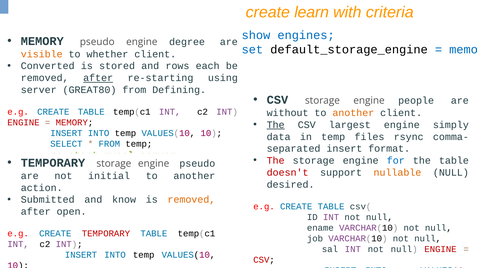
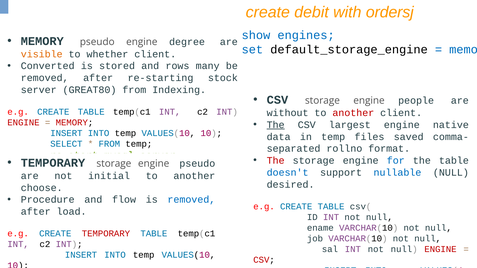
learn: learn -> debit (312, 12)
criteria: criteria -> ordersj (390, 12)
each: each -> many (208, 66)
after underline: present -> none (98, 78)
using: using -> stock (223, 78)
Defining: Defining -> Indexing (179, 90)
another colour: orange -> red (353, 113)
simply: simply -> native (451, 125)
rsync: rsync -> saved (409, 137)
insert: insert -> rollno (344, 149)
doesn't colour: red -> blue (288, 173)
nullable colour: orange -> blue (397, 173)
action: action -> choose (42, 188)
Submitted: Submitted -> Procedure (48, 200)
know: know -> flow (124, 200)
removed colour: orange -> blue (191, 200)
open: open -> load (72, 212)
